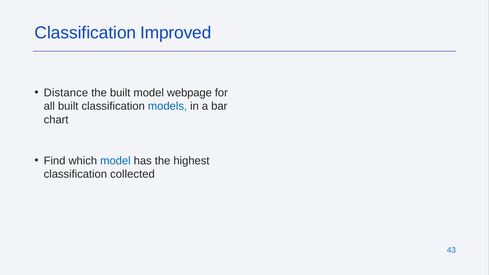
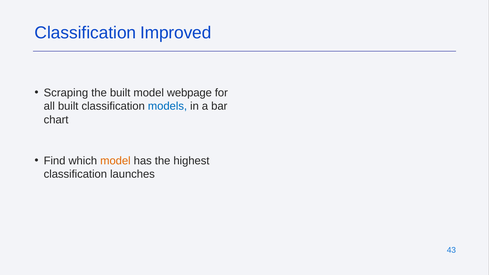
Distance: Distance -> Scraping (66, 93)
model colour: blue -> orange (115, 161)
collected: collected -> launches (132, 174)
